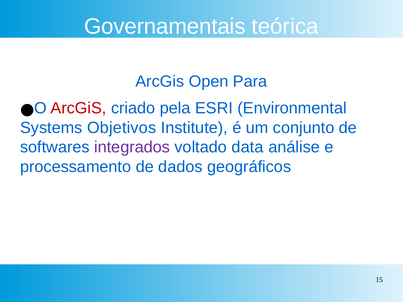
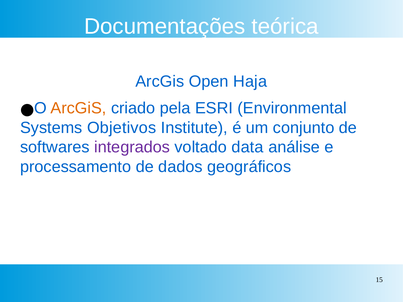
Governamentais: Governamentais -> Documentações (165, 26)
Para: Para -> Haja (250, 82)
ArcGiS colour: red -> orange (79, 108)
